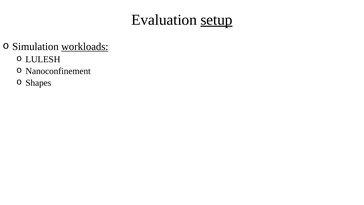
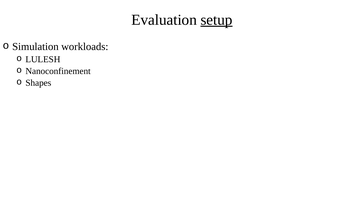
workloads underline: present -> none (85, 47)
